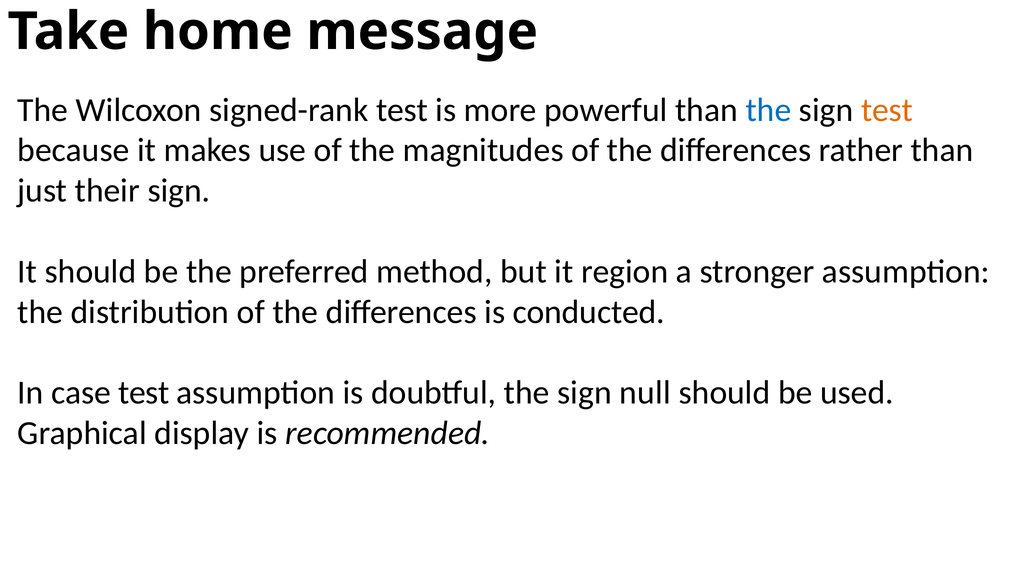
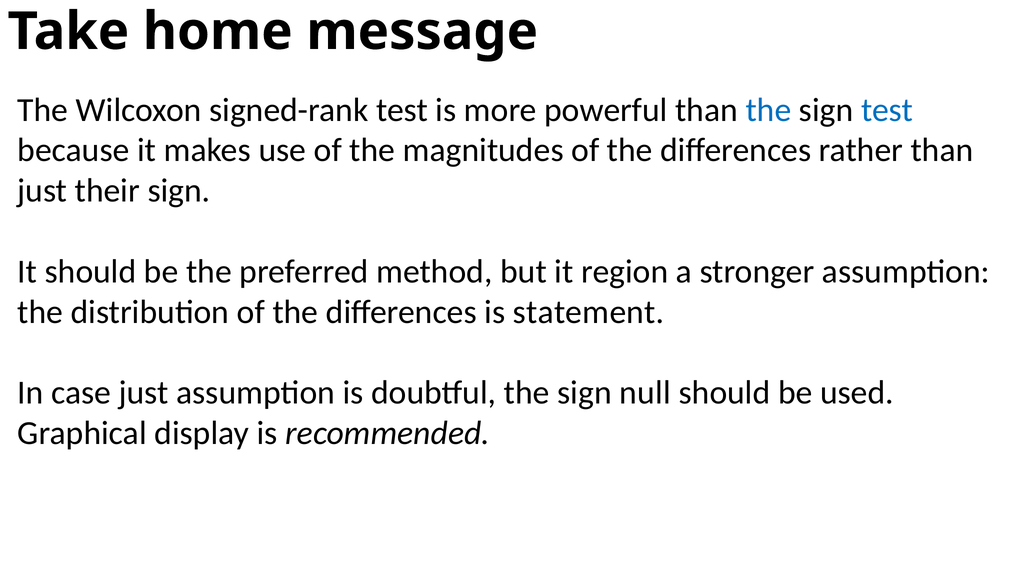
test colour: orange -> blue (887, 110)
conducted: conducted -> statement (589, 312)
case test: test -> just (144, 393)
